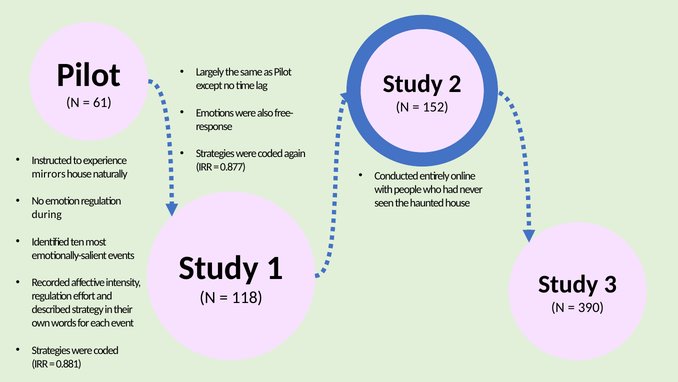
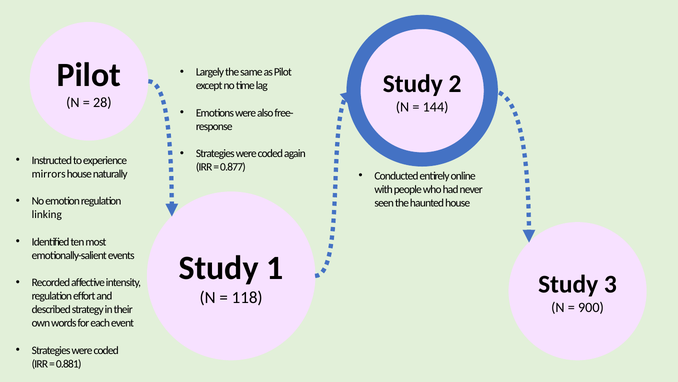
61: 61 -> 28 (102, 102)
152: 152 -> 144 (436, 107)
during: during -> linking (47, 214)
390: 390 -> 900 (591, 307)
